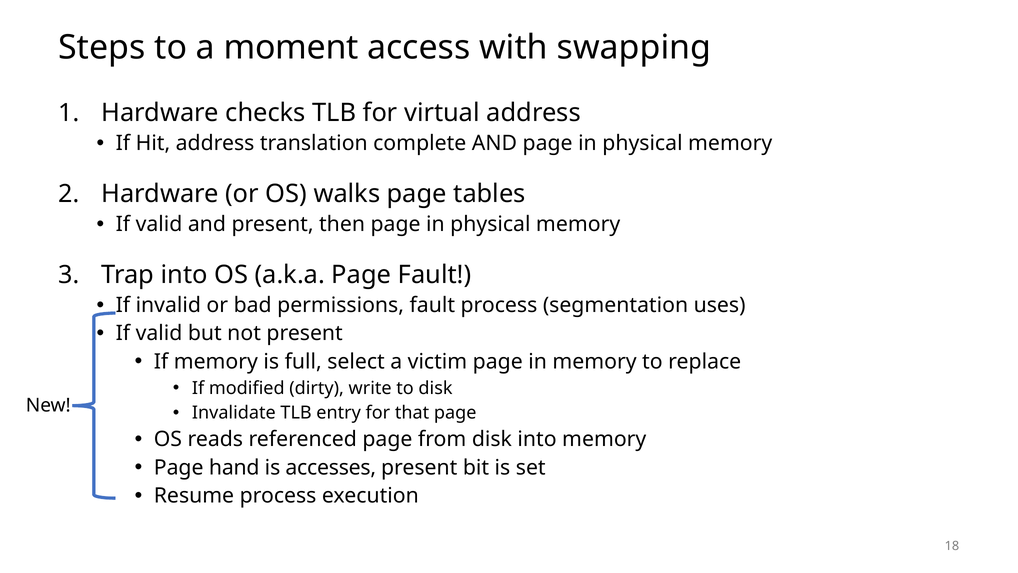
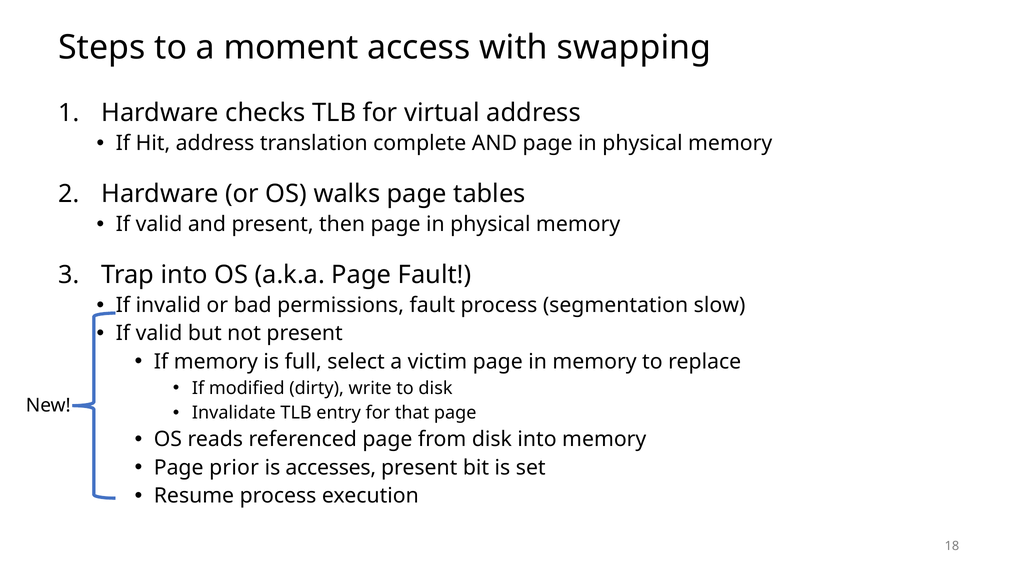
uses: uses -> slow (720, 305)
hand: hand -> prior (234, 467)
